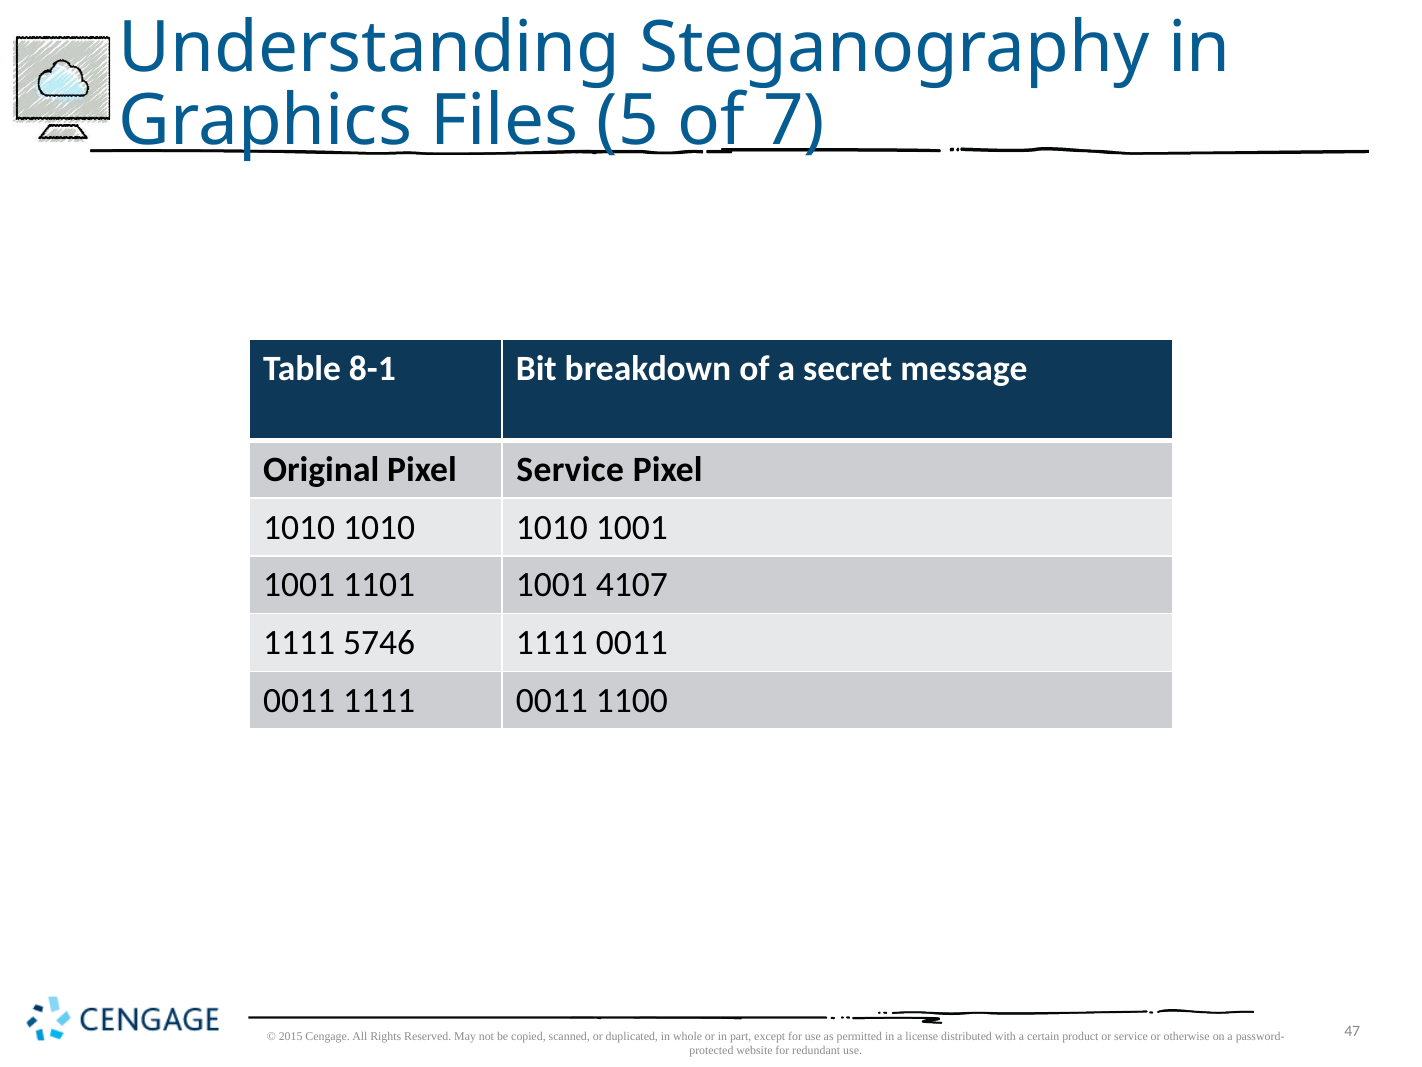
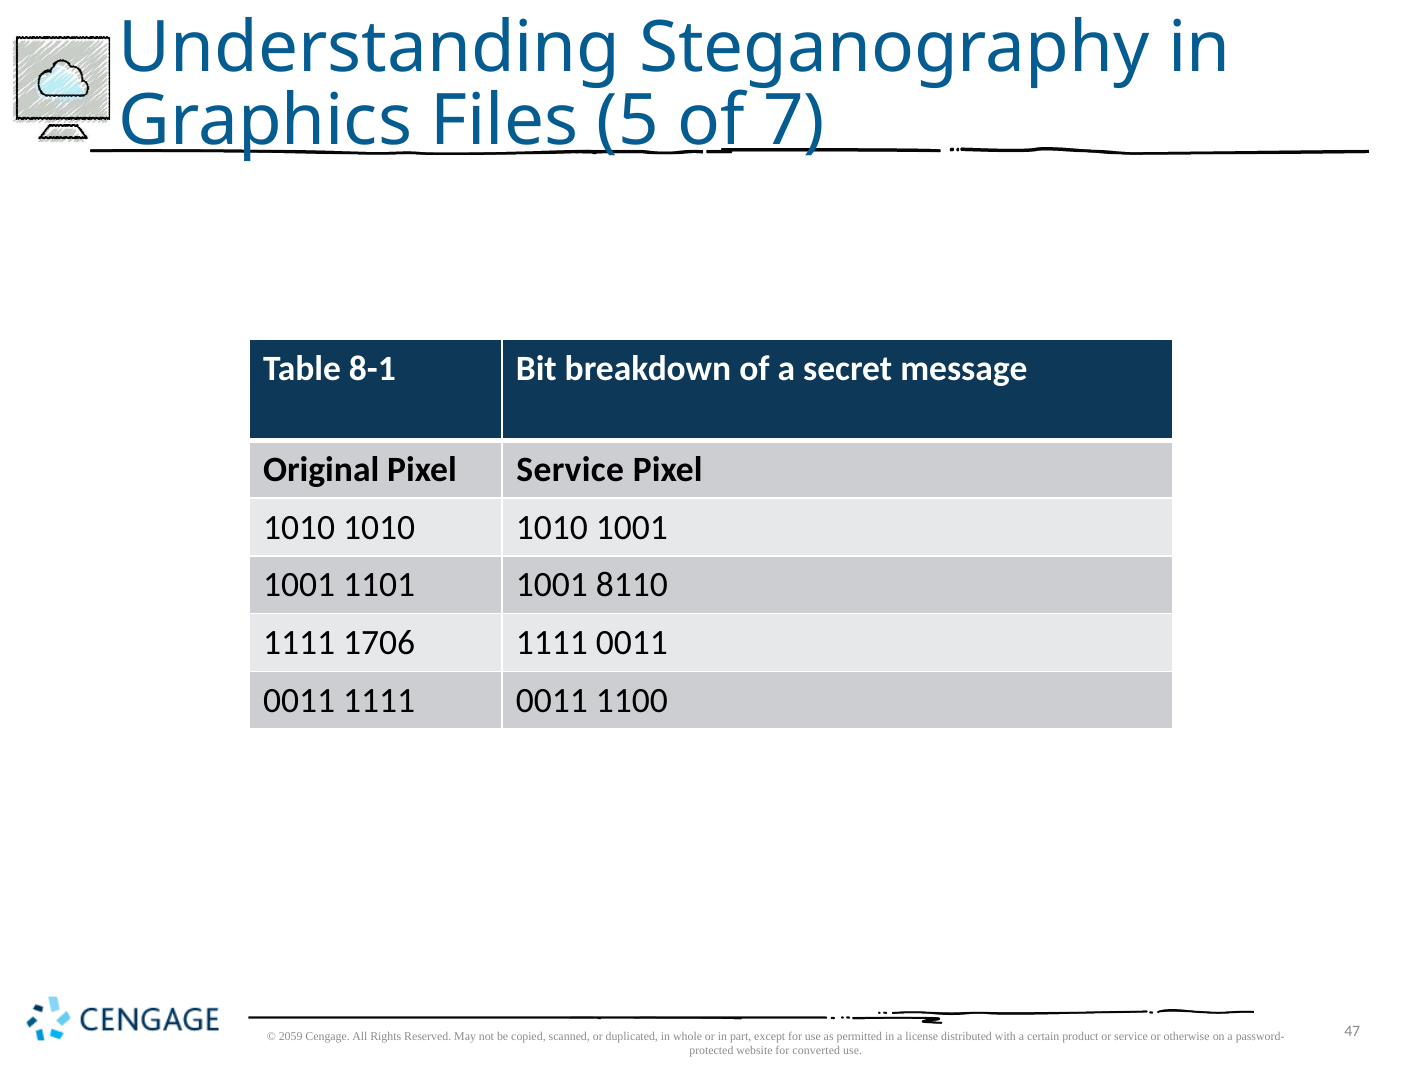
4107: 4107 -> 8110 (632, 585)
5746: 5746 -> 1706 (379, 643)
2015: 2015 -> 2059 (291, 1036)
redundant: redundant -> converted (816, 1050)
